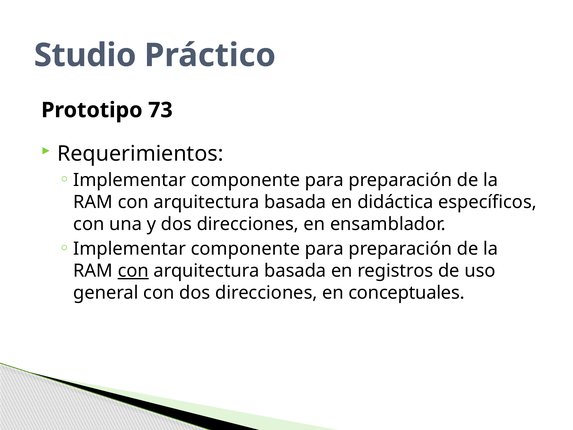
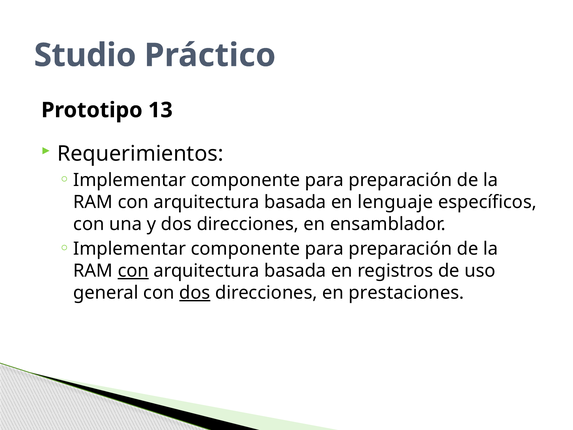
73: 73 -> 13 (160, 110)
didáctica: didáctica -> lenguaje (395, 202)
dos underline: none -> present (195, 293)
conceptuales: conceptuales -> prestaciones (406, 293)
